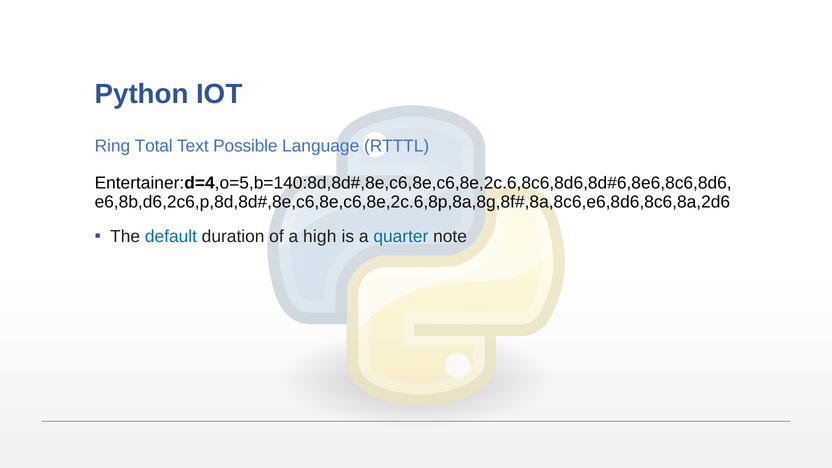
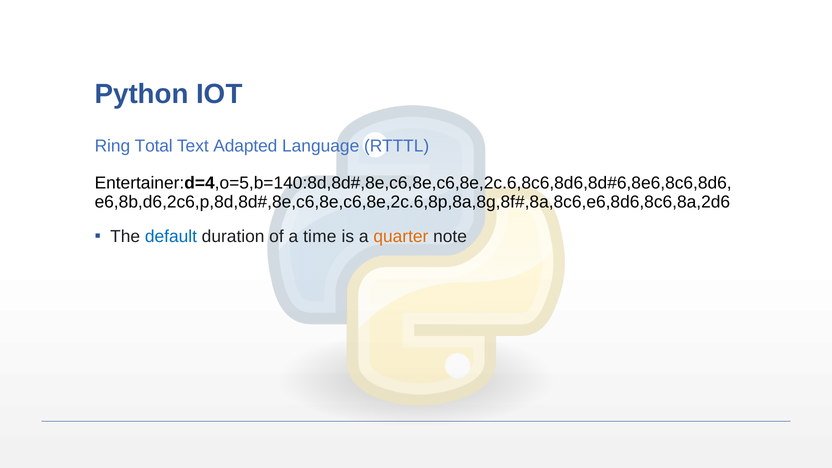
Possible: Possible -> Adapted (245, 146)
high: high -> time (320, 236)
quarter colour: blue -> orange (401, 236)
